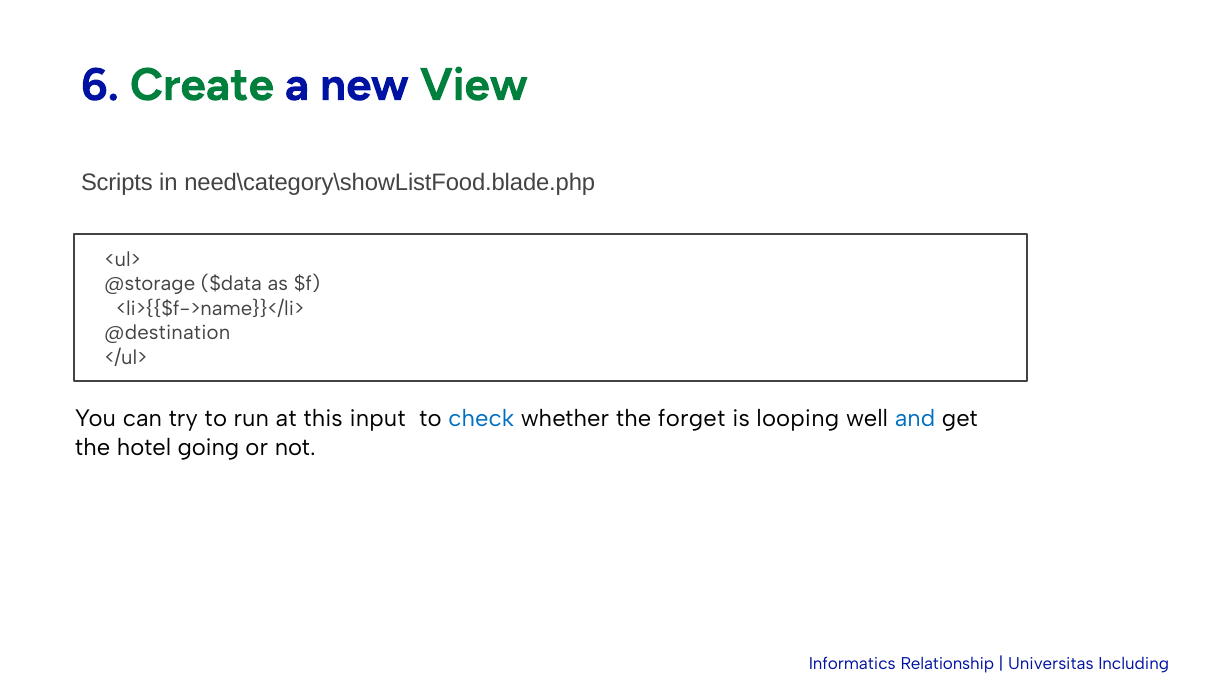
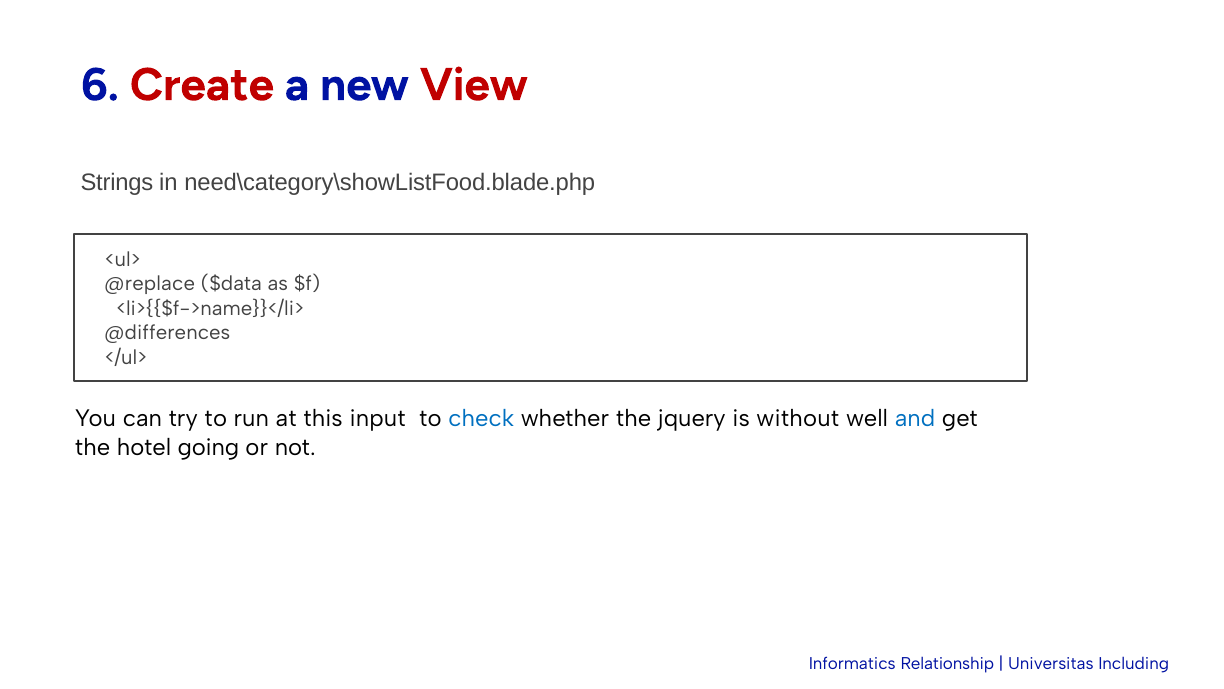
Create colour: green -> red (202, 85)
View colour: green -> red (474, 85)
Scripts: Scripts -> Strings (117, 182)
@storage: @storage -> @replace (150, 284)
@destination: @destination -> @differences (168, 333)
forget: forget -> jquery (692, 419)
looping: looping -> without (798, 419)
